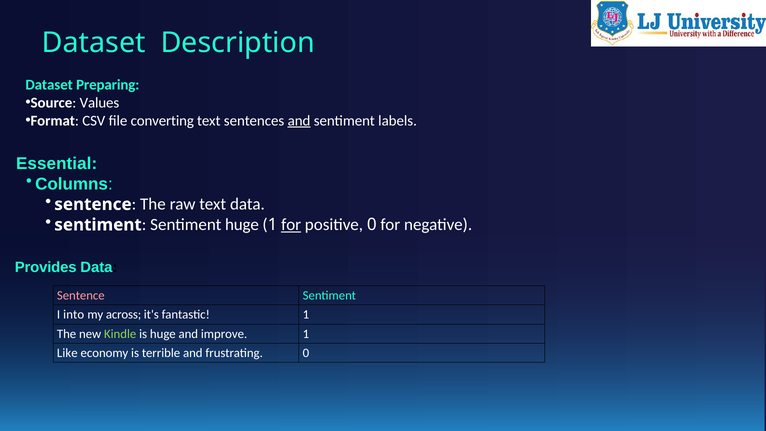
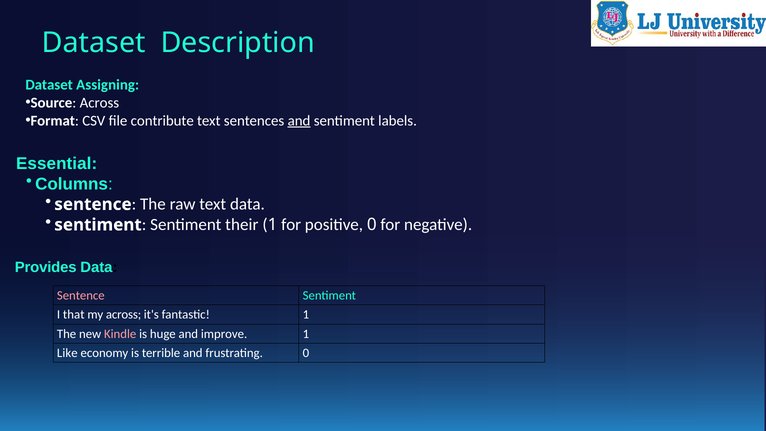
Preparing: Preparing -> Assigning (108, 85)
Source Values: Values -> Across (99, 103)
converting: converting -> contribute (162, 121)
Sentiment huge: huge -> their (242, 225)
for underline: present -> none (291, 225)
into: into -> that (74, 315)
Kindle colour: light green -> pink (120, 334)
